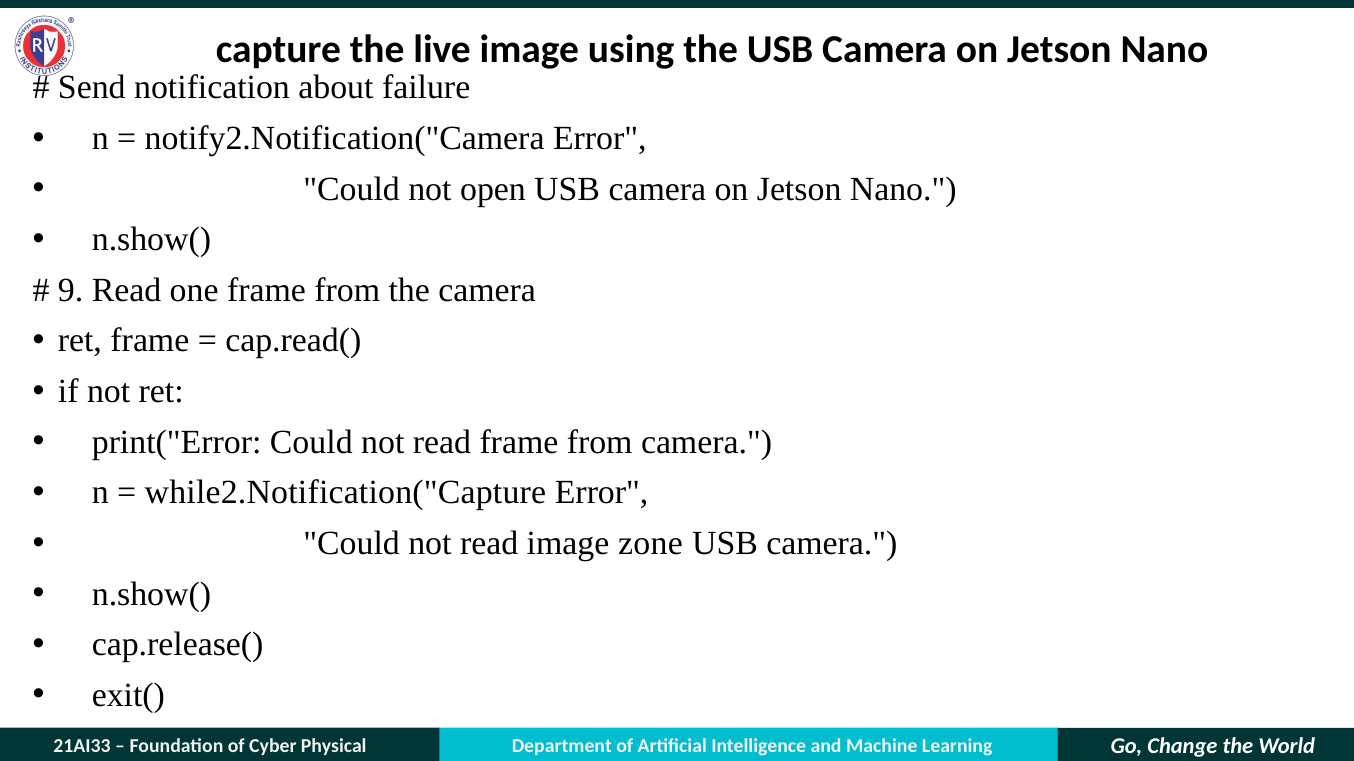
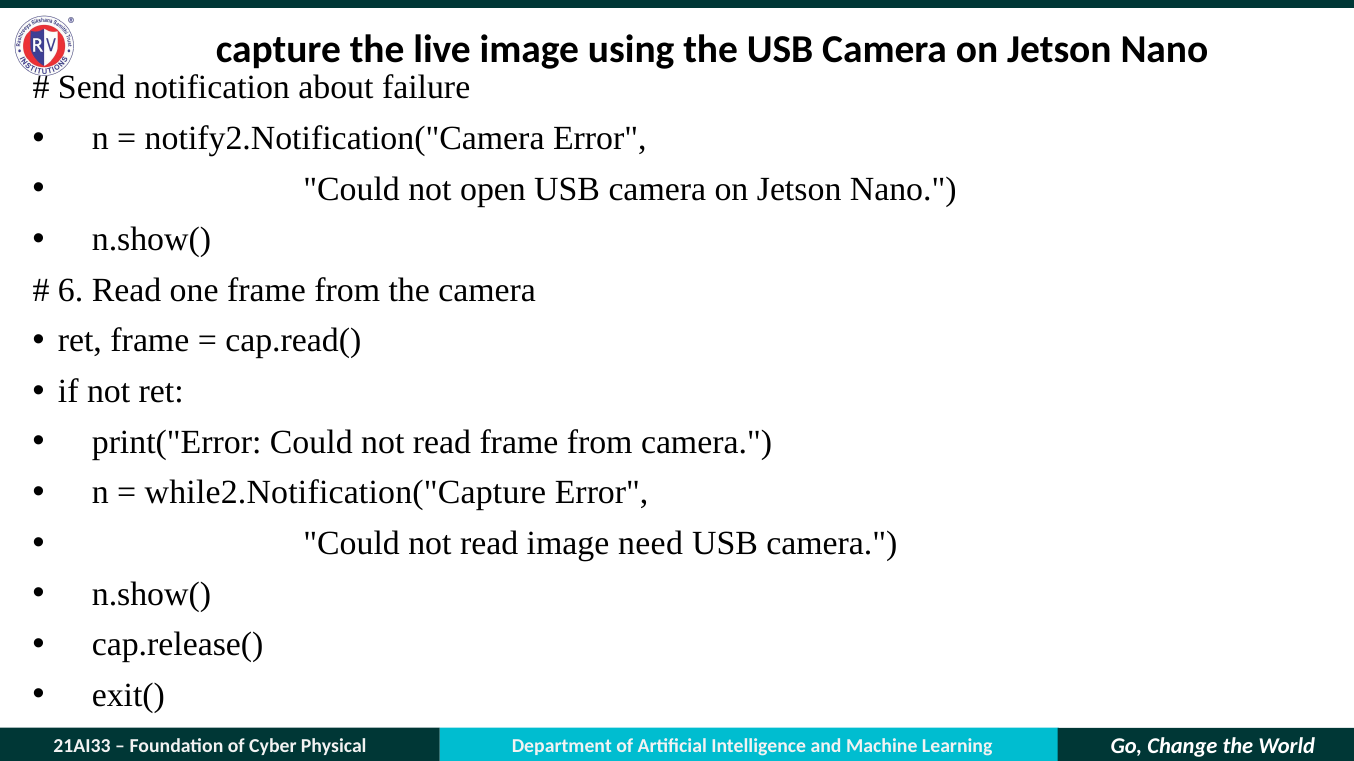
9: 9 -> 6 (71, 290)
zone: zone -> need (651, 544)
